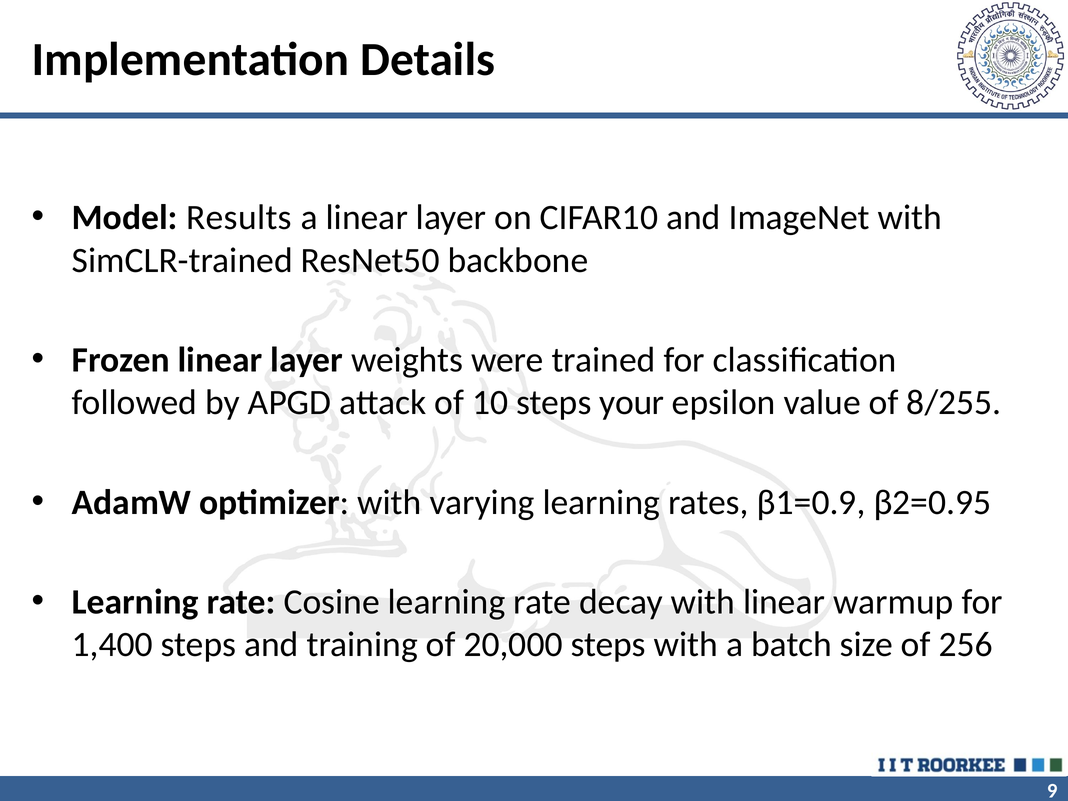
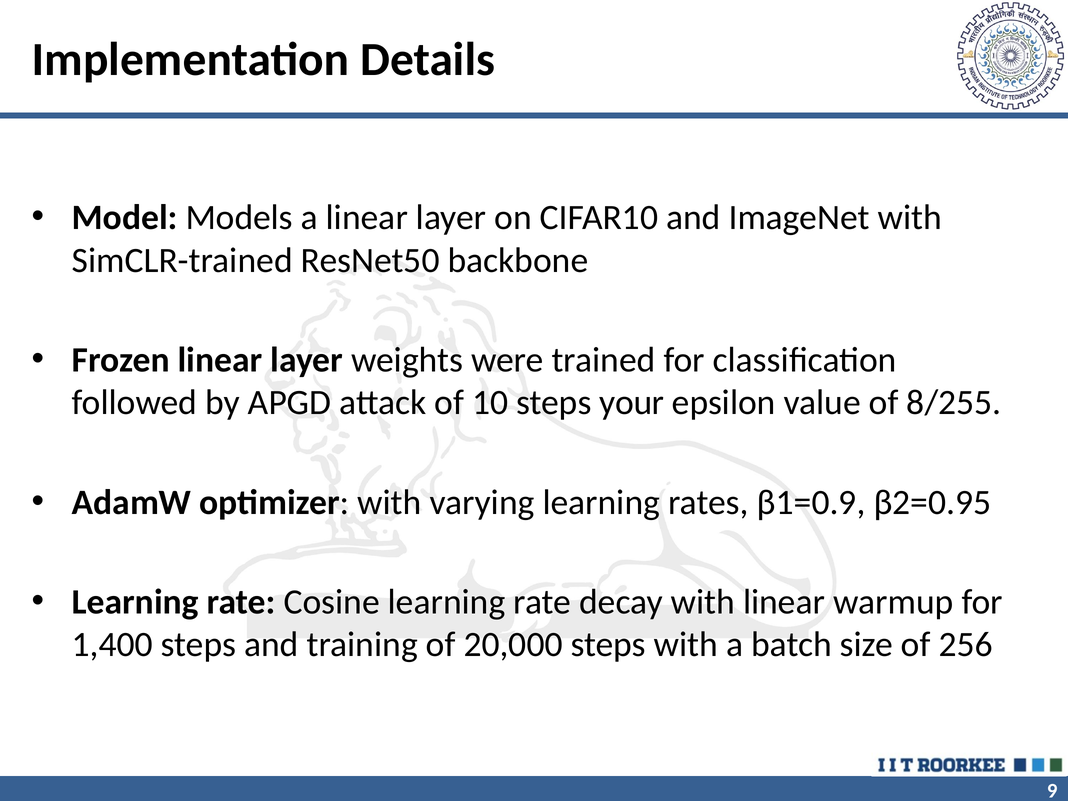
Results: Results -> Models (239, 218)
